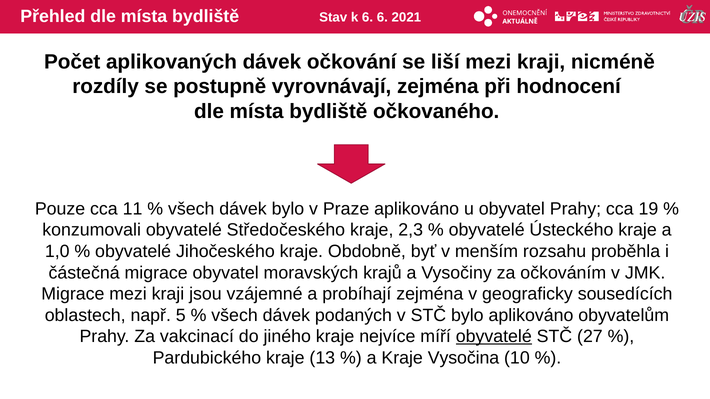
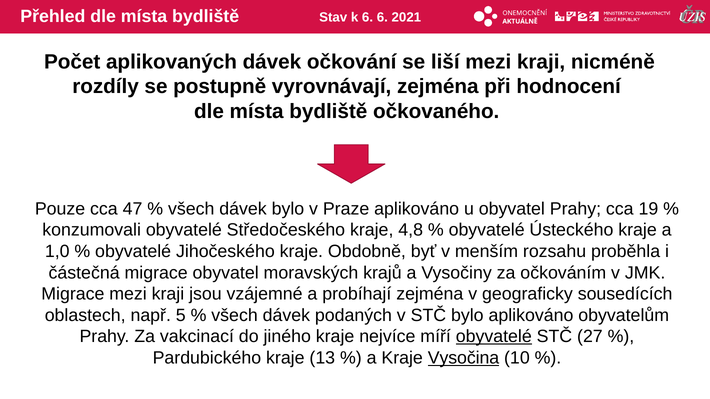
11: 11 -> 47 (133, 209)
2,3: 2,3 -> 4,8 (411, 230)
Vysočina underline: none -> present (464, 358)
